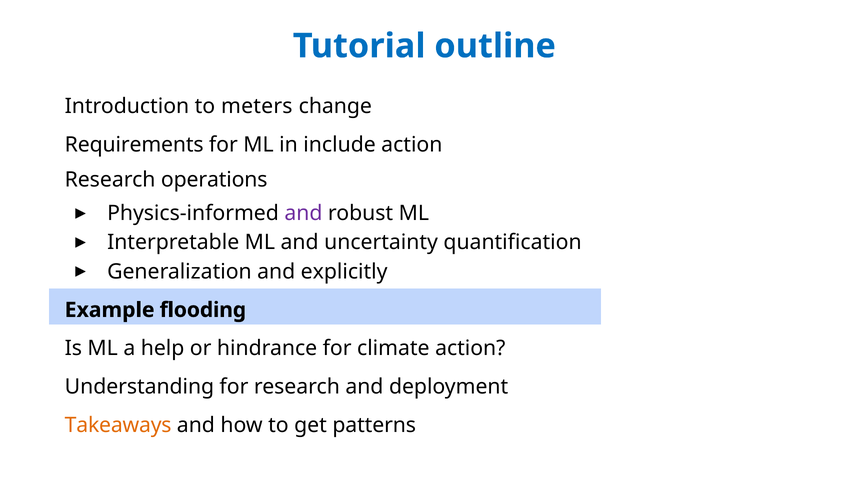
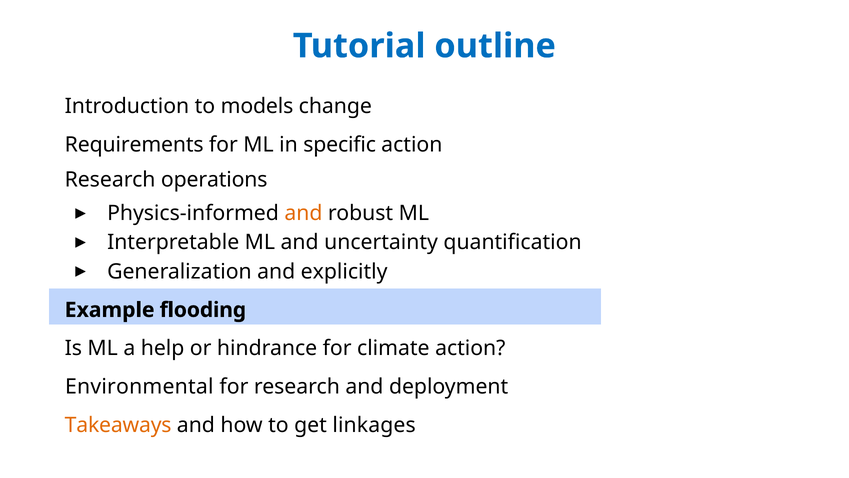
meters: meters -> models (257, 106)
include: include -> specific (340, 145)
and colour: purple -> orange (303, 213)
Understanding: Understanding -> Environmental (139, 387)
patterns: patterns -> linkages (374, 425)
